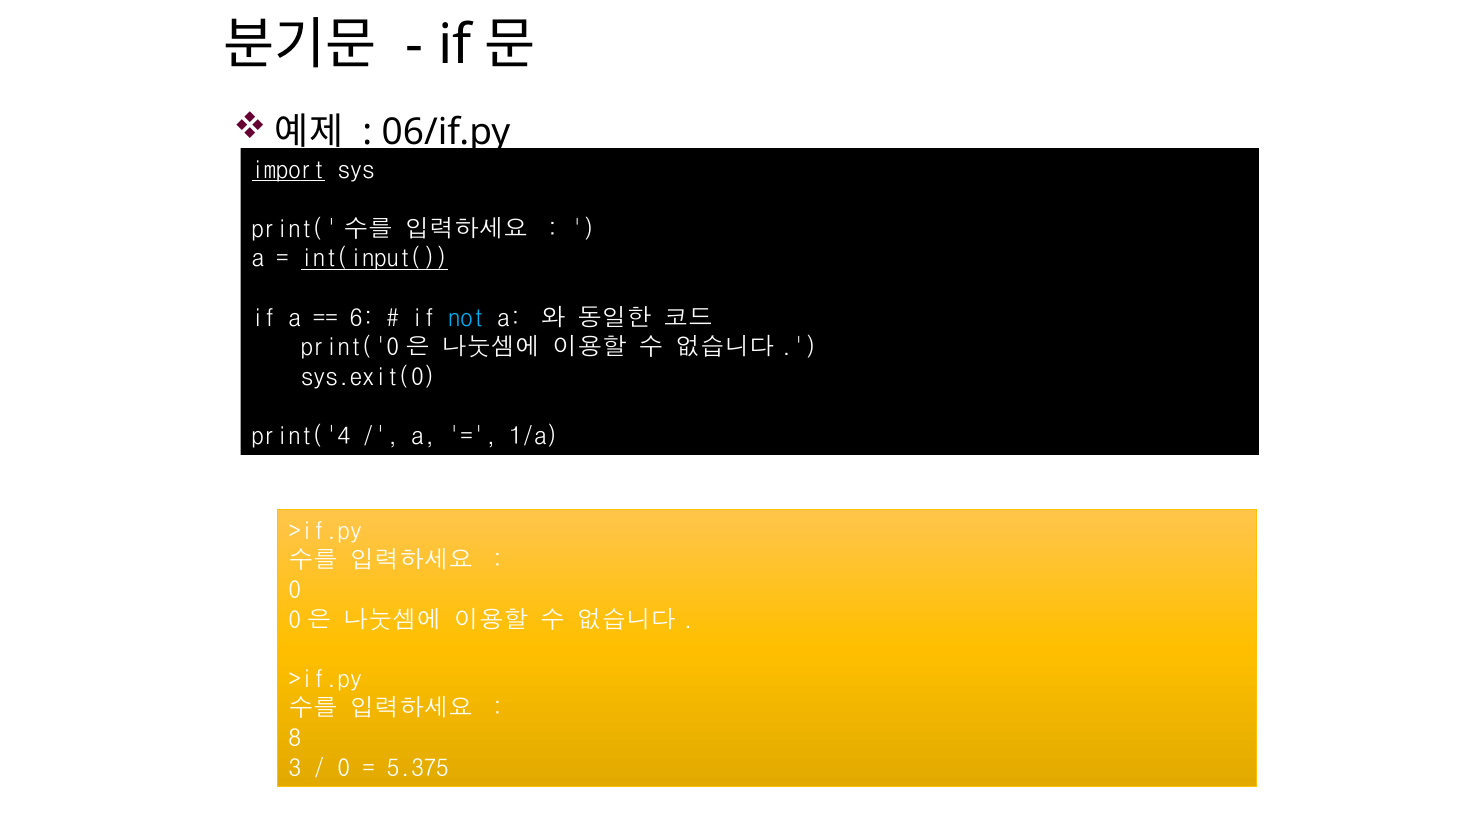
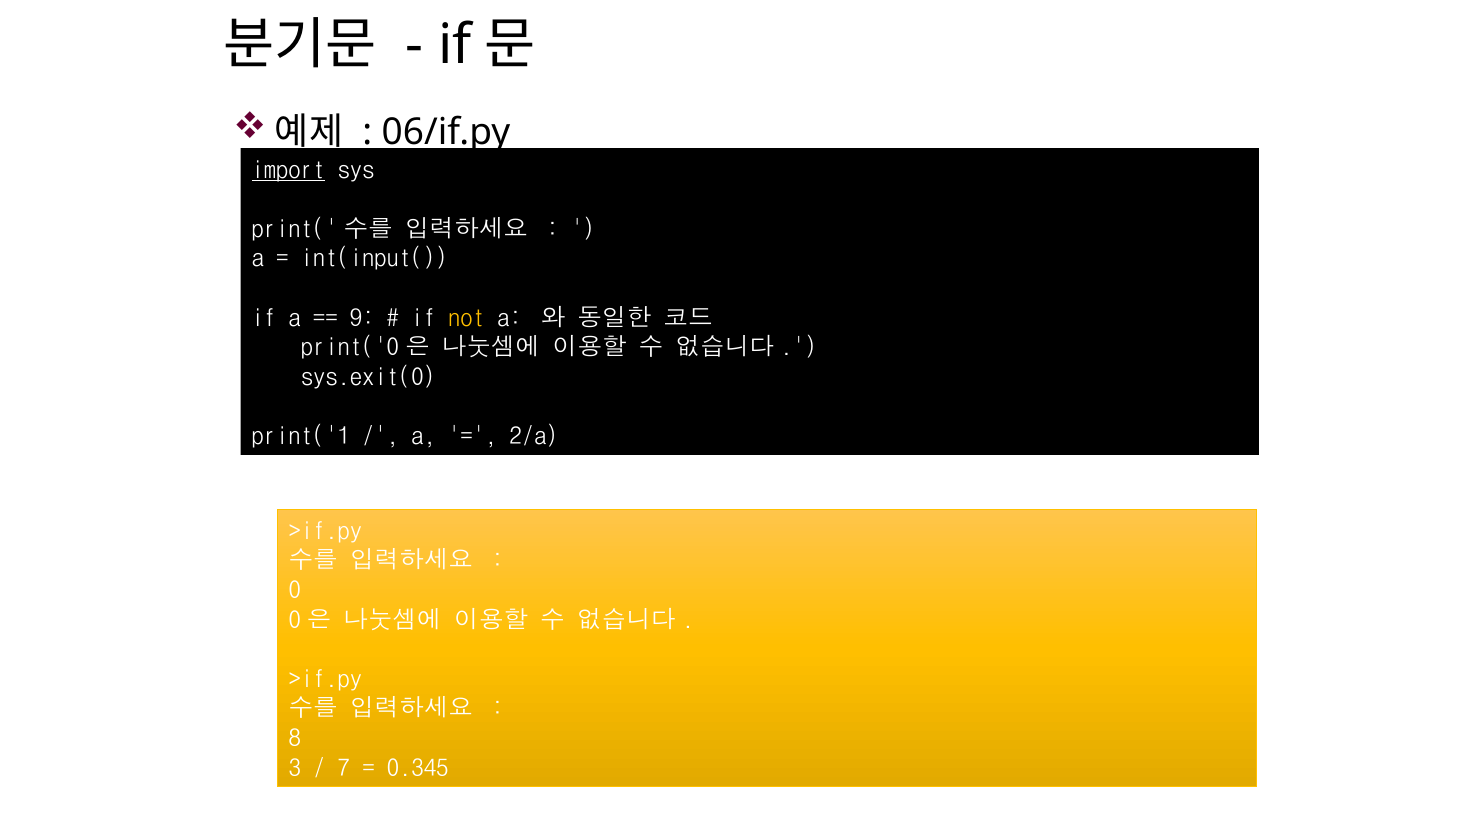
int(input( underline: present -> none (374, 259)
6: 6 -> 9 (362, 318)
not colour: light blue -> yellow (467, 318)
print('4: print('4 -> print('1 (301, 437)
1/a: 1/a -> 2/a (534, 437)
0: 0 -> 7 (344, 768)
5.375: 5.375 -> 0.345 (418, 768)
